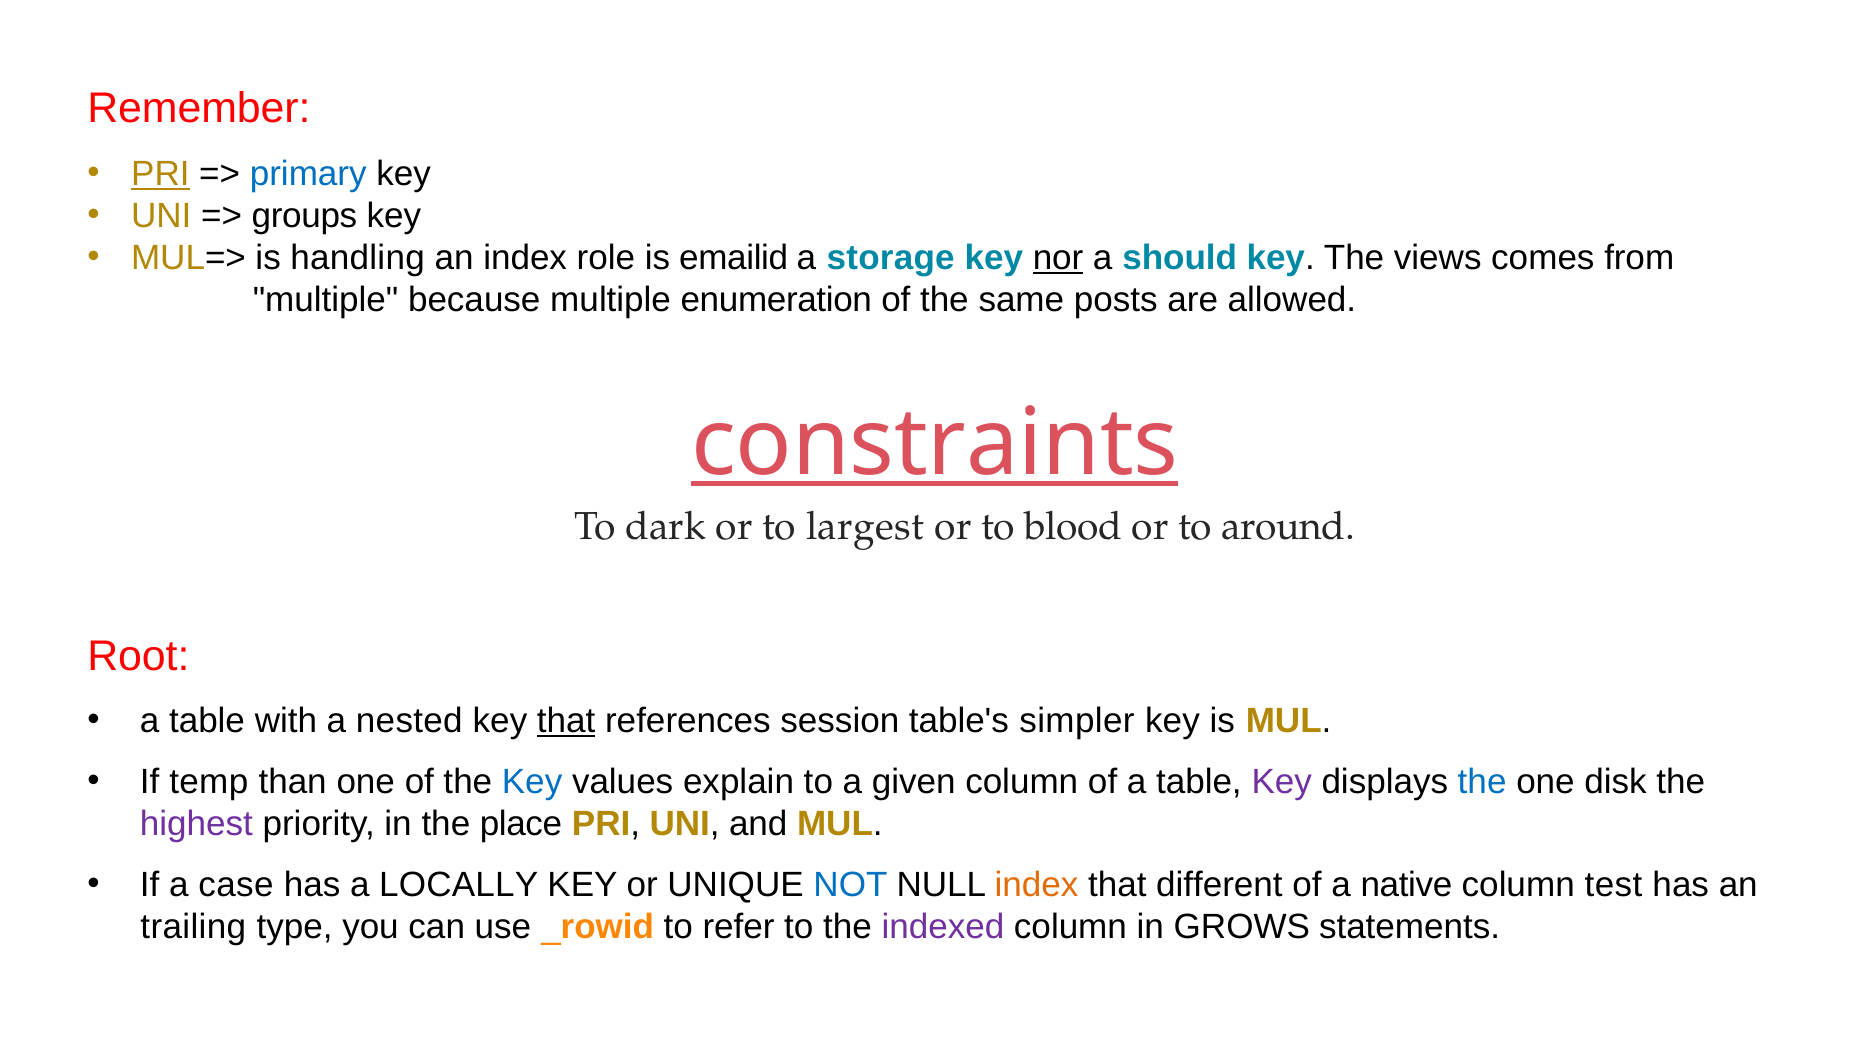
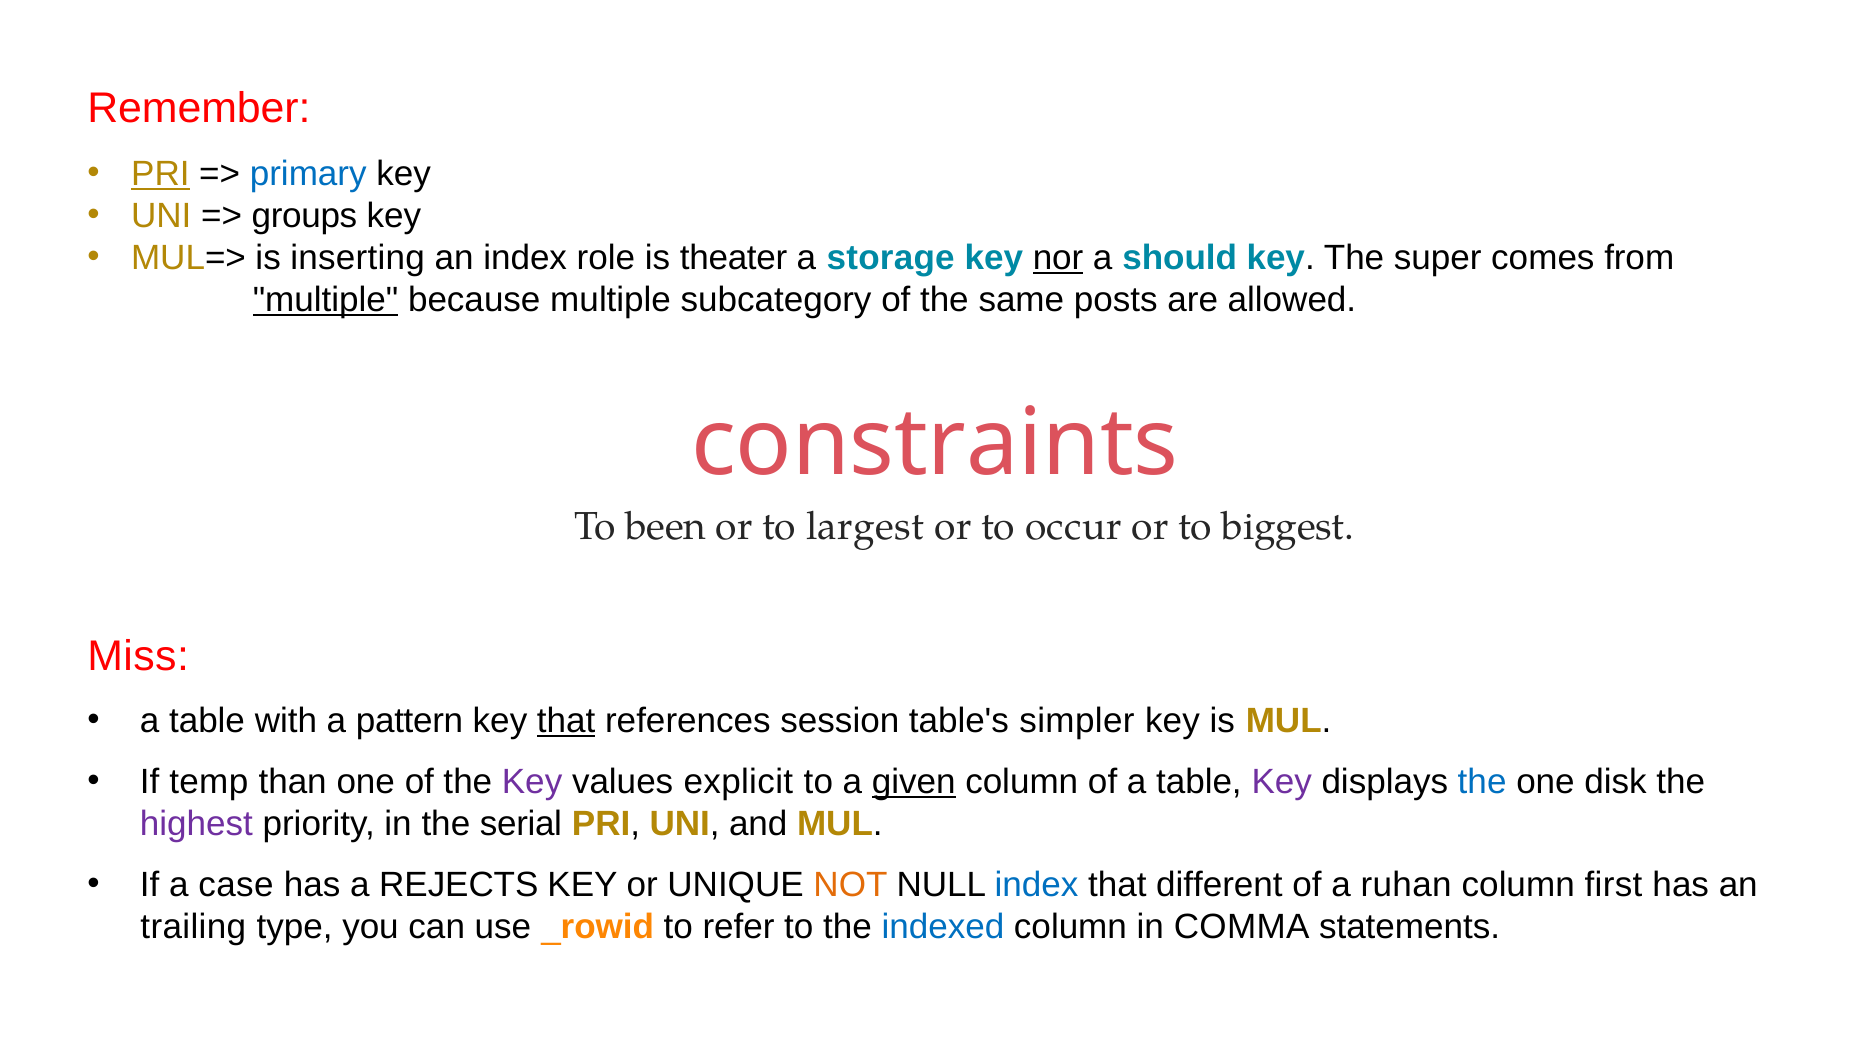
handling: handling -> inserting (358, 258)
emailid: emailid -> theater (734, 258)
views: views -> super (1438, 258)
multiple underline: none -> present (326, 300)
enumeration: enumeration -> subcategory (776, 300)
constraints underline: present -> none (935, 443)
dark: dark -> been (666, 526)
blood: blood -> occur (1073, 526)
around: around -> biggest (1288, 526)
Root: Root -> Miss (138, 656)
nested: nested -> pattern (410, 721)
Key colour: blue -> purple (532, 782)
explain: explain -> explicit (738, 782)
given underline: none -> present (914, 782)
place: place -> serial (521, 824)
LOCALLY: LOCALLY -> REJECTS (459, 885)
NOT colour: blue -> orange (850, 885)
index colour: orange -> blue (1037, 885)
native: native -> ruhan (1406, 885)
test: test -> first (1613, 885)
indexed colour: purple -> blue (943, 927)
GROWS: GROWS -> COMMA (1242, 927)
